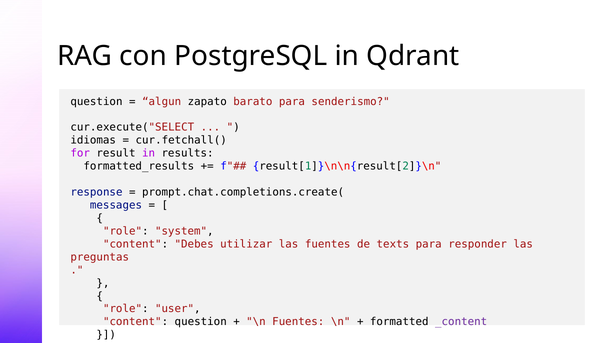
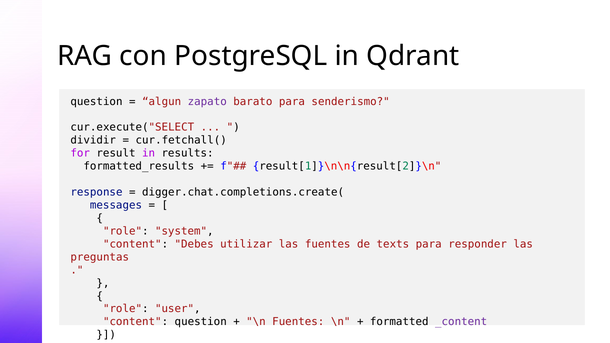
zapato colour: black -> purple (207, 102)
idiomas: idiomas -> dividir (93, 140)
prompt.chat.completions.create(: prompt.chat.completions.create( -> digger.chat.completions.create( (243, 192)
